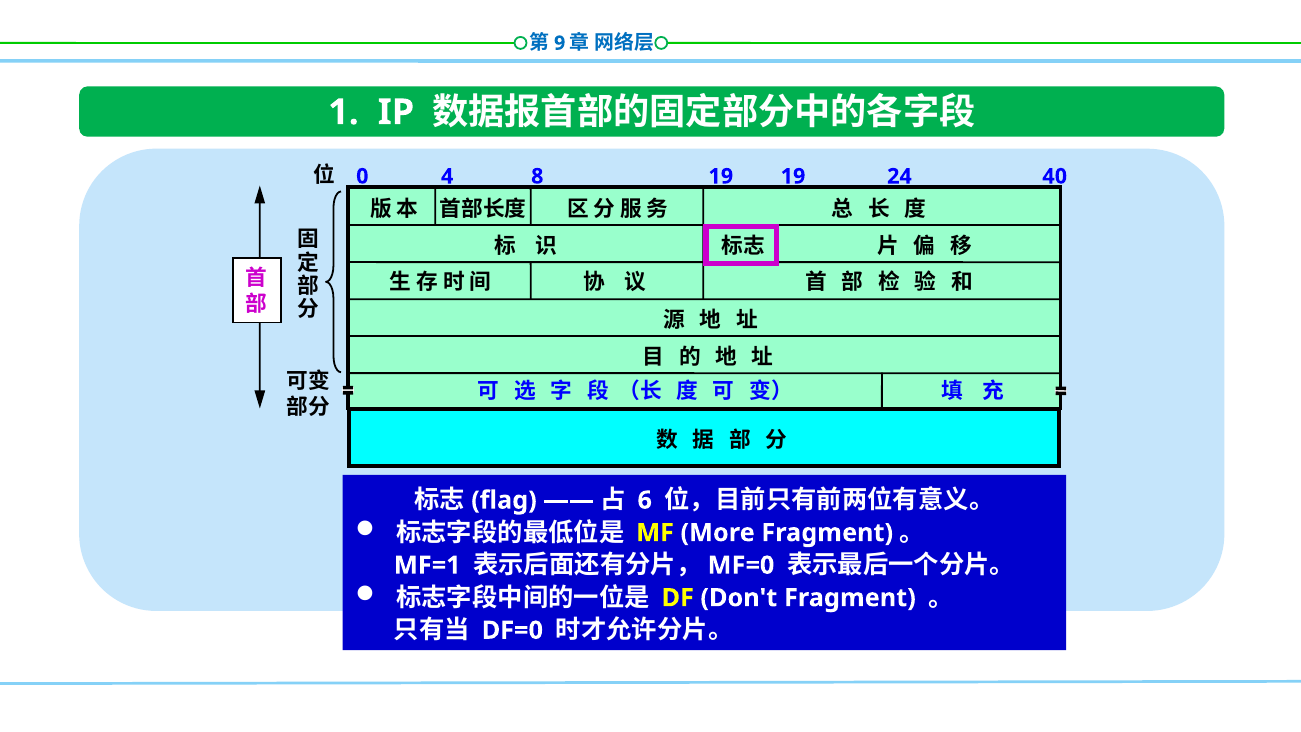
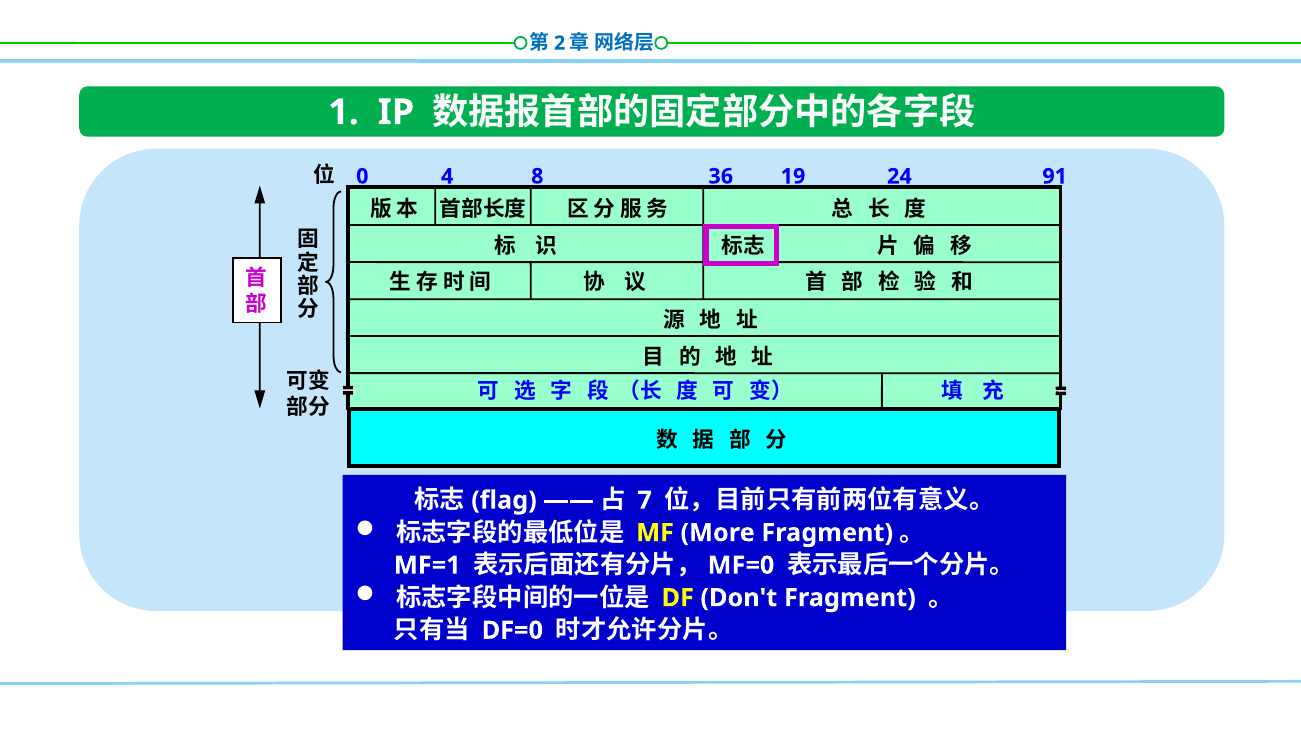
9: 9 -> 2 (560, 43)
8 19: 19 -> 36 (721, 176)
40: 40 -> 91 (1055, 176)
6: 6 -> 7 (645, 500)
